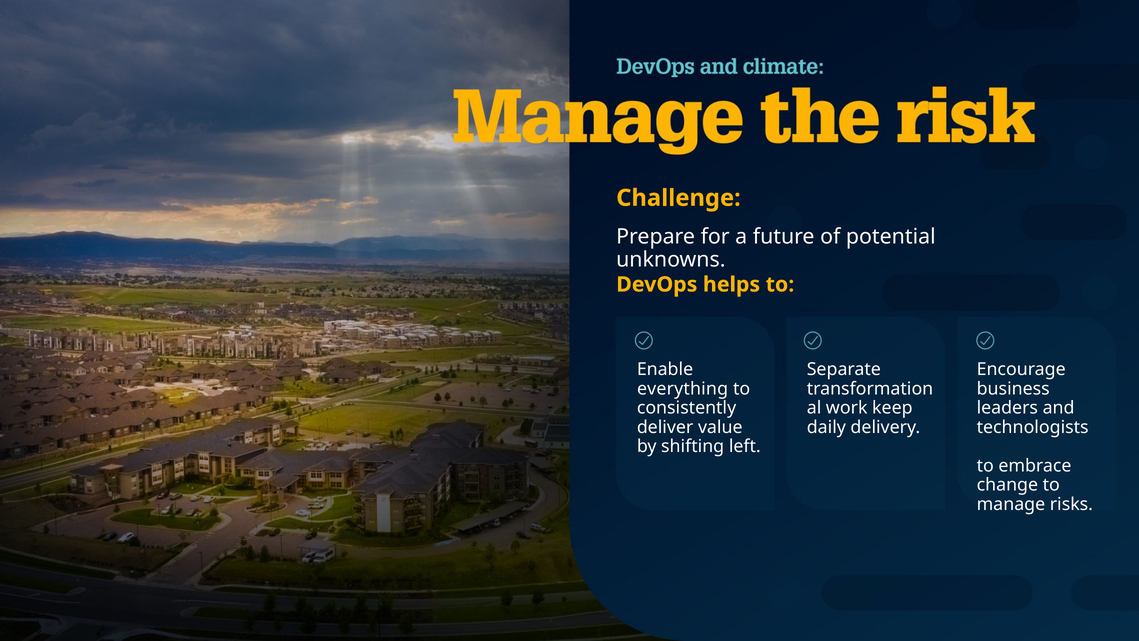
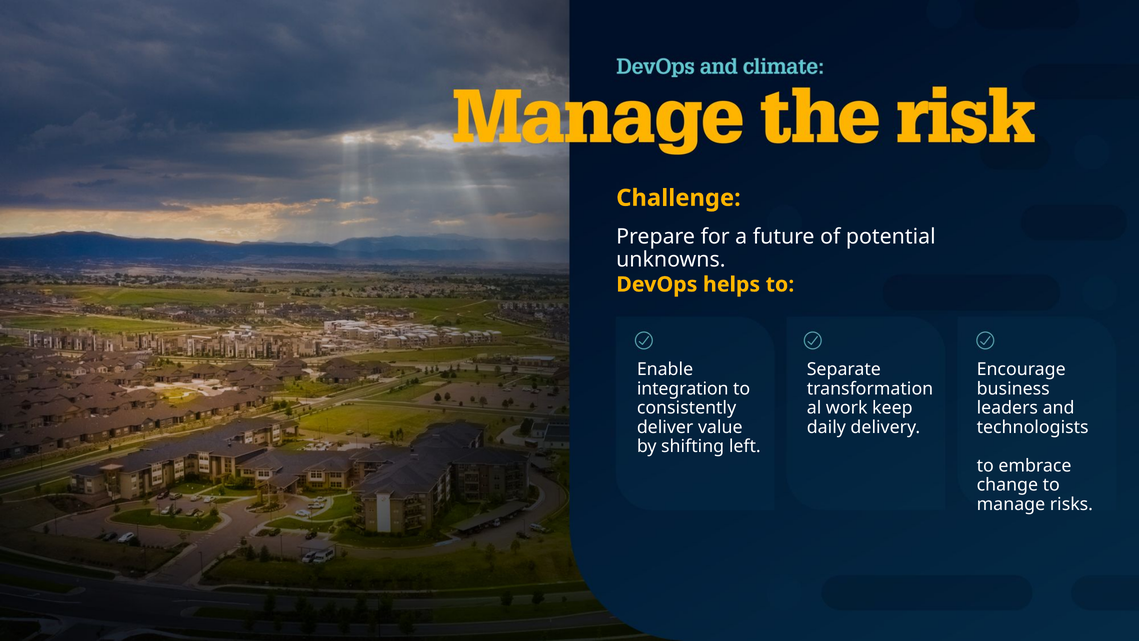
everything: everything -> integration (683, 389)
